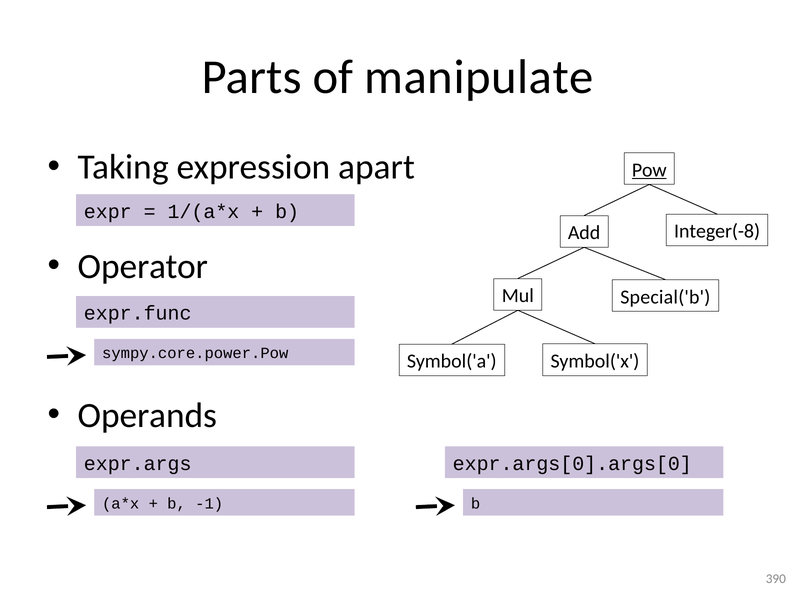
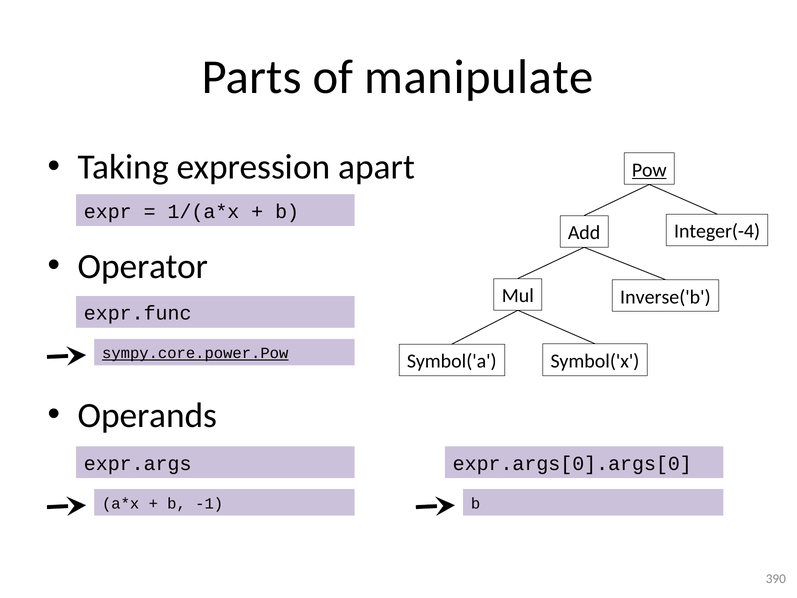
Integer(-8: Integer(-8 -> Integer(-4 (717, 231)
Special('b: Special('b -> Inverse('b (665, 297)
sympy.core.power.Pow underline: none -> present (195, 353)
